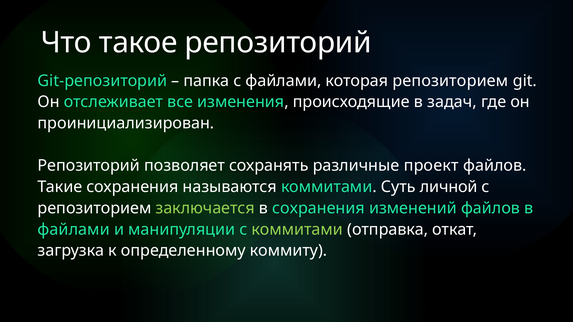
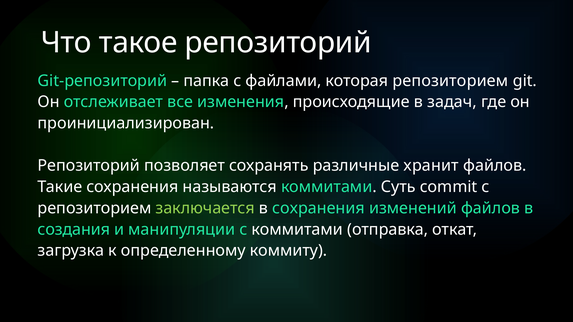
проект: проект -> хранит (431, 166)
личной: личной -> commit (449, 187)
файлами: файлами -> создания (74, 230)
коммитами colour: light green -> white (297, 230)
